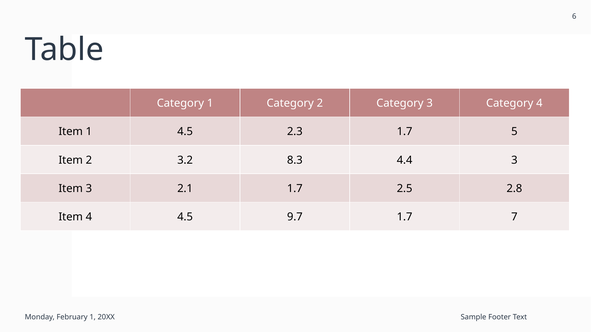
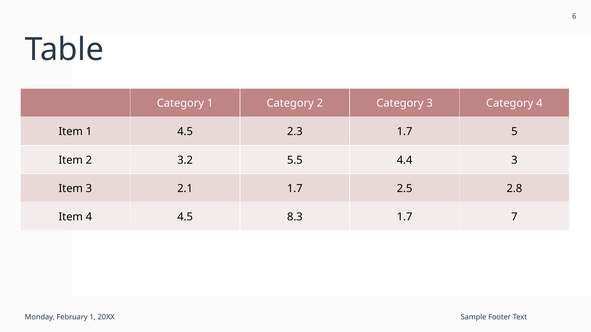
8.3: 8.3 -> 5.5 (295, 160)
9.7: 9.7 -> 8.3 (295, 217)
